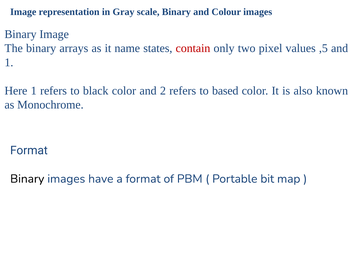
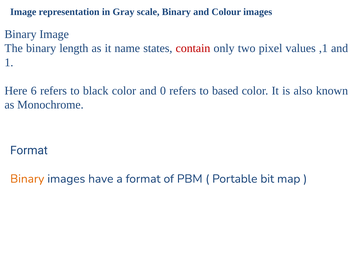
arrays: arrays -> length (74, 48)
,5: ,5 -> ,1 (323, 48)
Here 1: 1 -> 6 (34, 91)
2: 2 -> 0 (163, 91)
Binary colour: black -> orange (27, 179)
